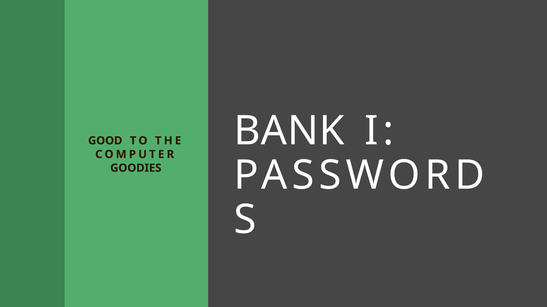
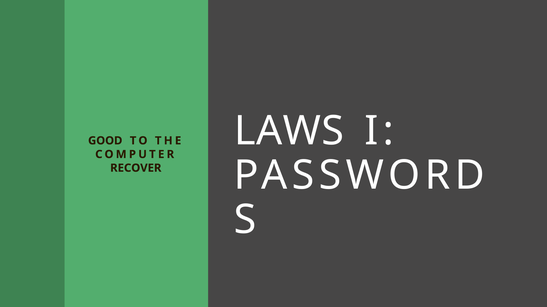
BANK: BANK -> LAWS (289, 131)
GOODIES: GOODIES -> RECOVER (136, 168)
